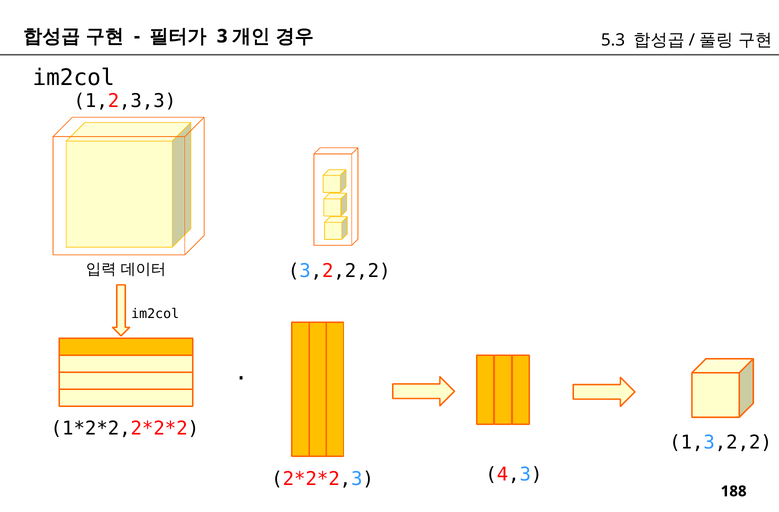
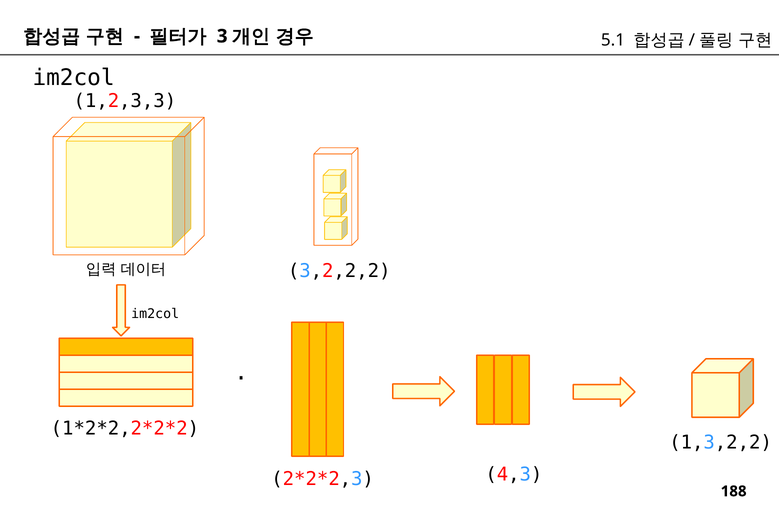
5.3: 5.3 -> 5.1 (613, 40)
